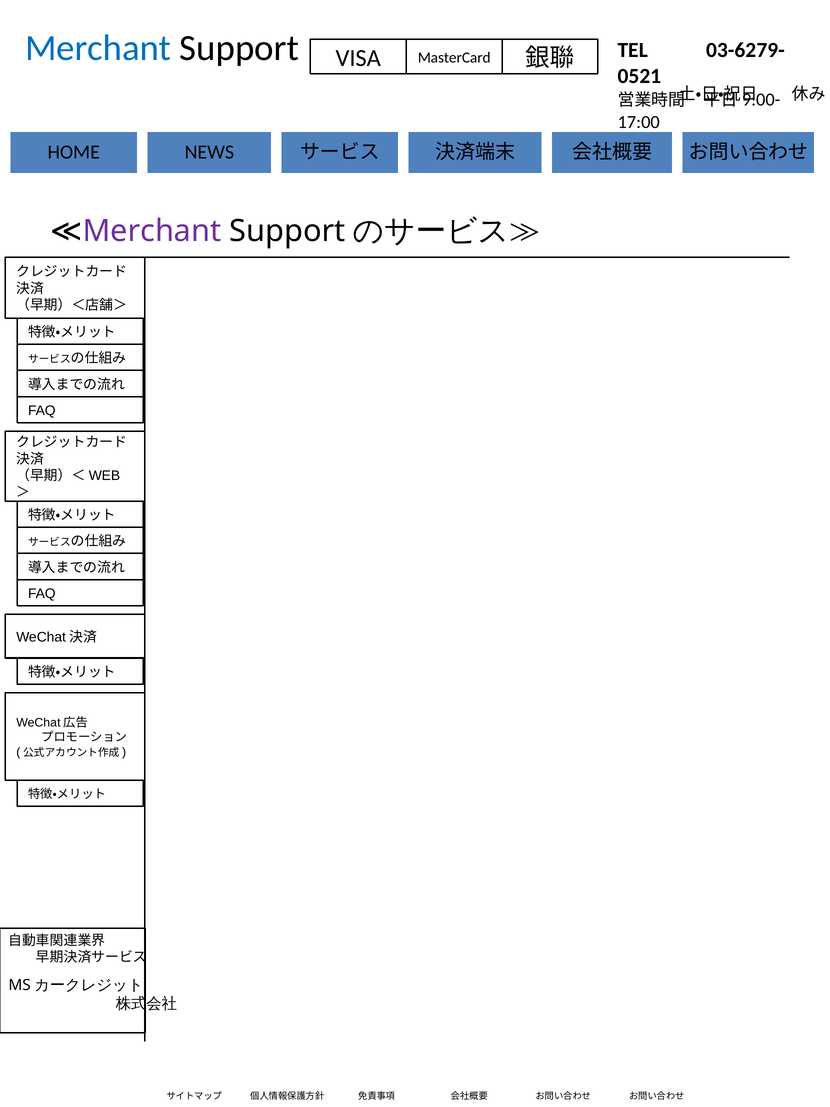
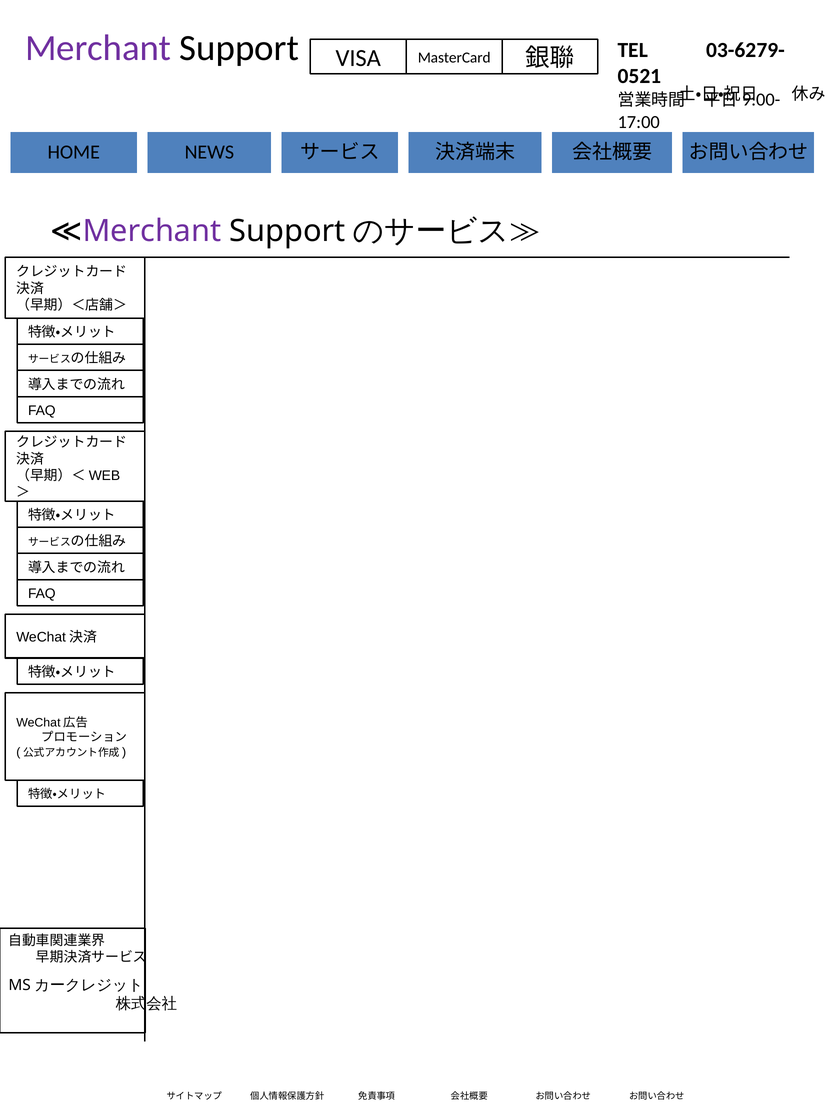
Merchant colour: blue -> purple (98, 48)
